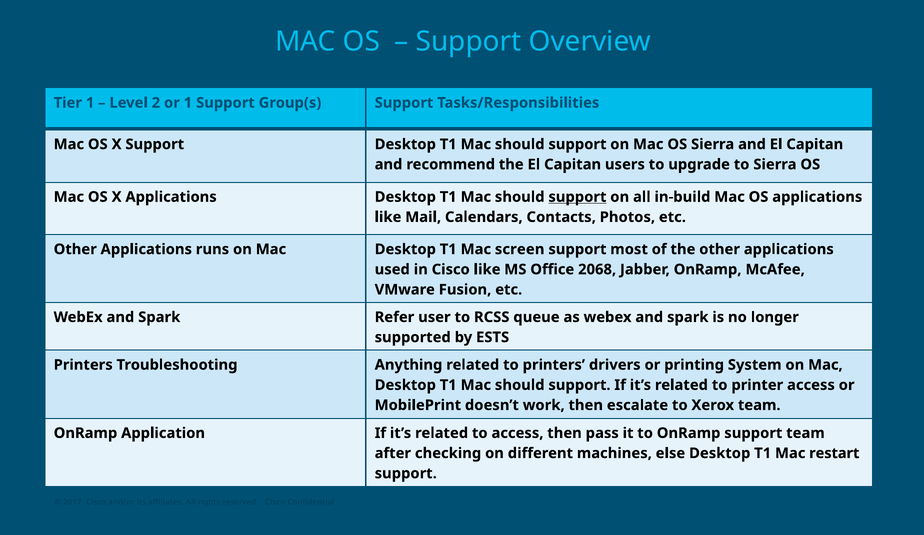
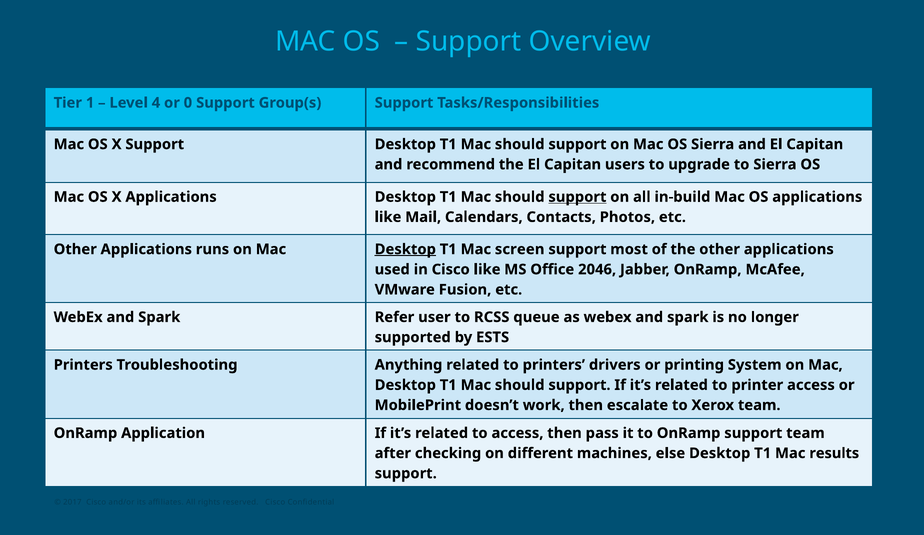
2: 2 -> 4 (156, 103)
or 1: 1 -> 0 (188, 103)
Desktop underline: none -> present (405, 249)
2068: 2068 -> 2046 (597, 270)
restart: restart -> results (834, 453)
